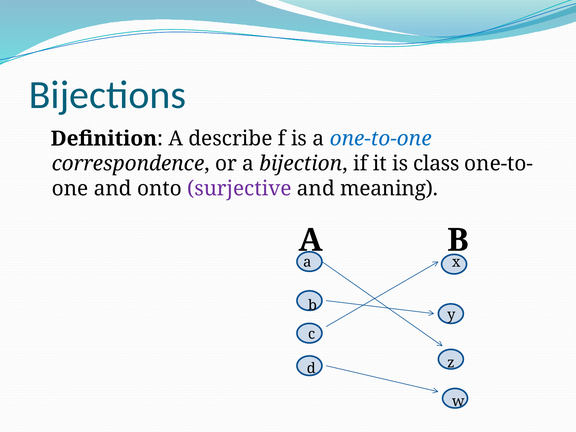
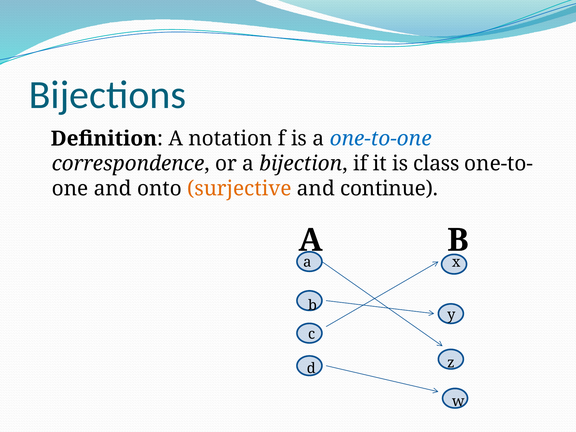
describe: describe -> notation (230, 139)
surjective colour: purple -> orange (239, 189)
meaning: meaning -> continue (389, 189)
